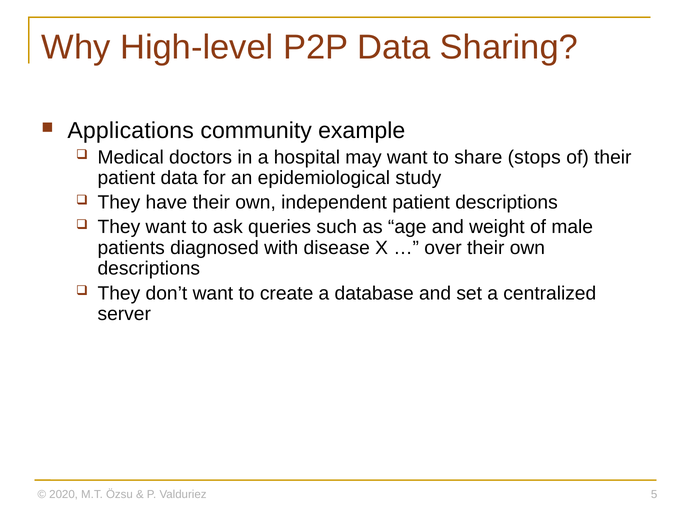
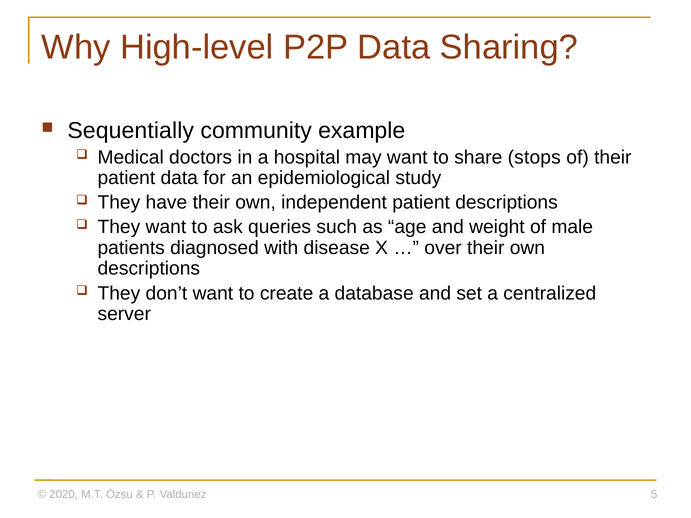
Applications: Applications -> Sequentially (131, 131)
